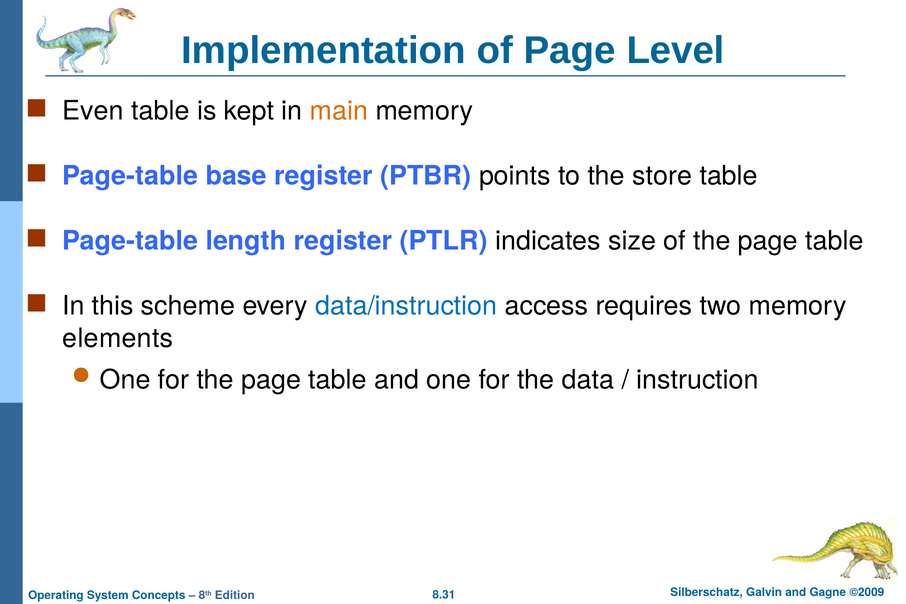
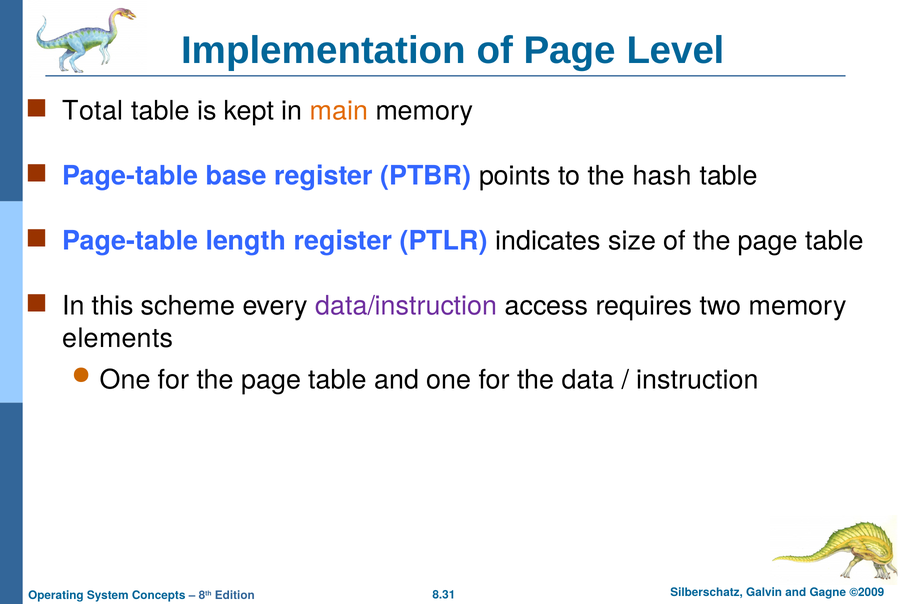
Even: Even -> Total (93, 111)
store: store -> hash (662, 176)
data/instruction colour: blue -> purple (406, 306)
